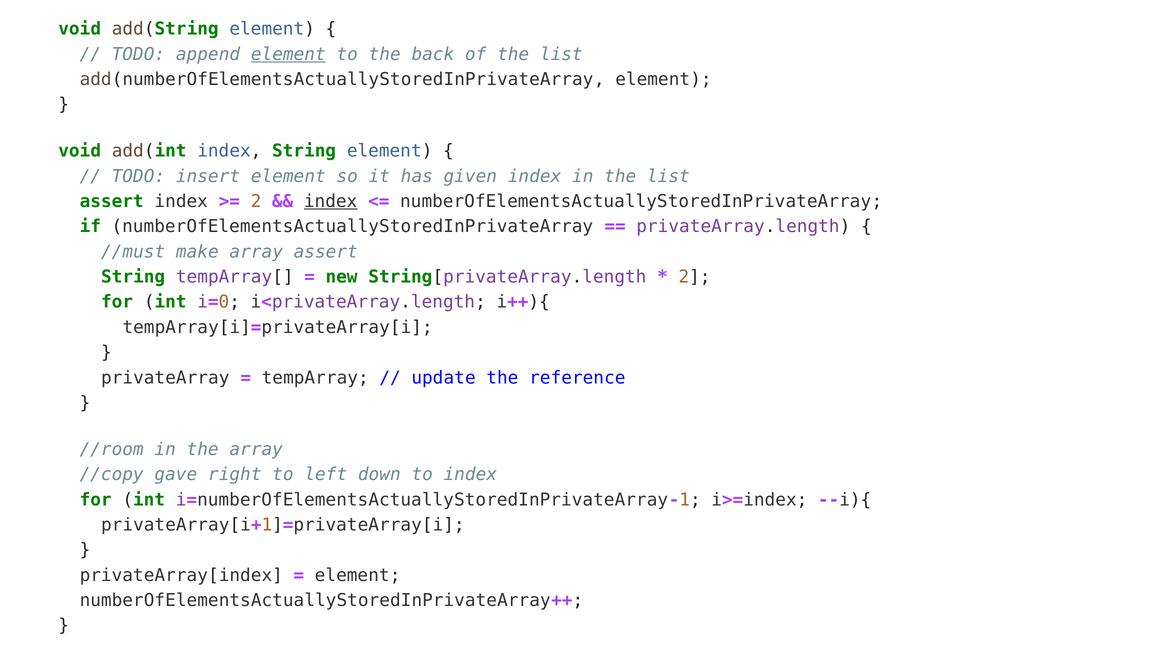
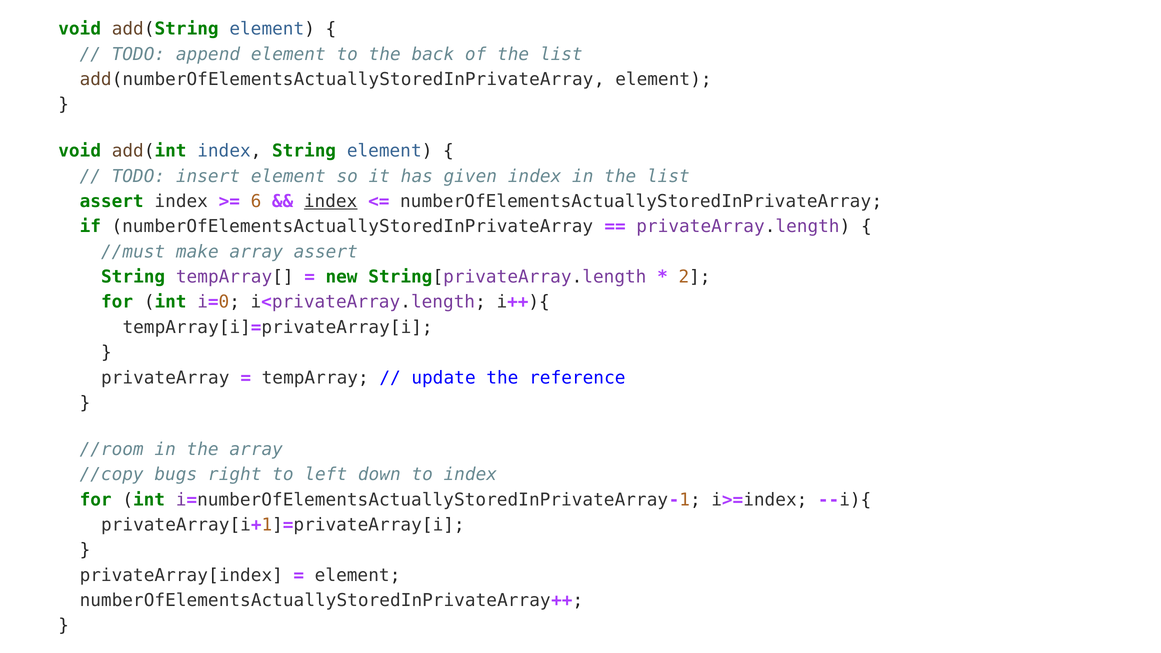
element underline: present -> none (288, 54)
2: 2 -> 6 (256, 201)
gave: gave -> bugs (176, 475)
